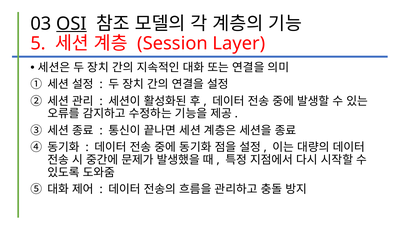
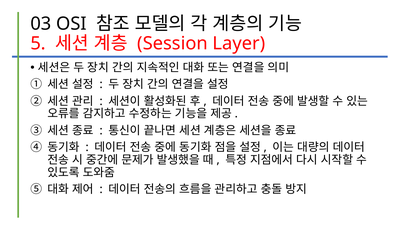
OSI underline: present -> none (72, 24)
